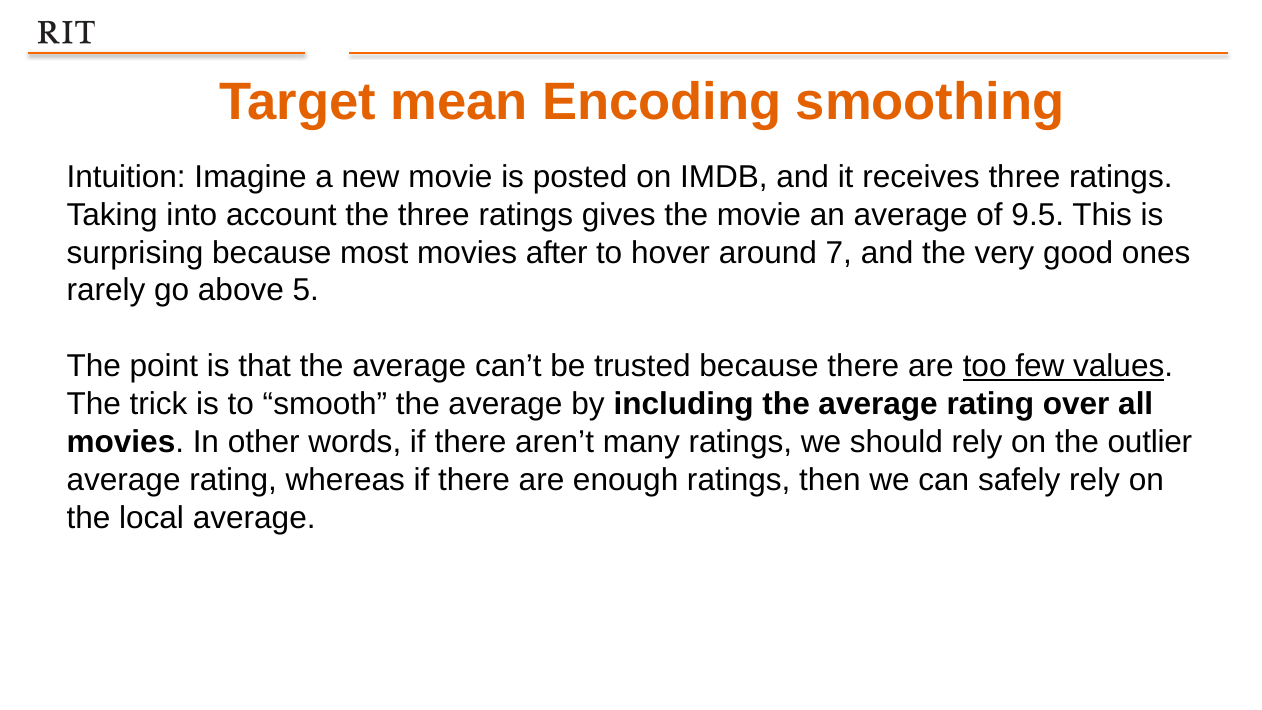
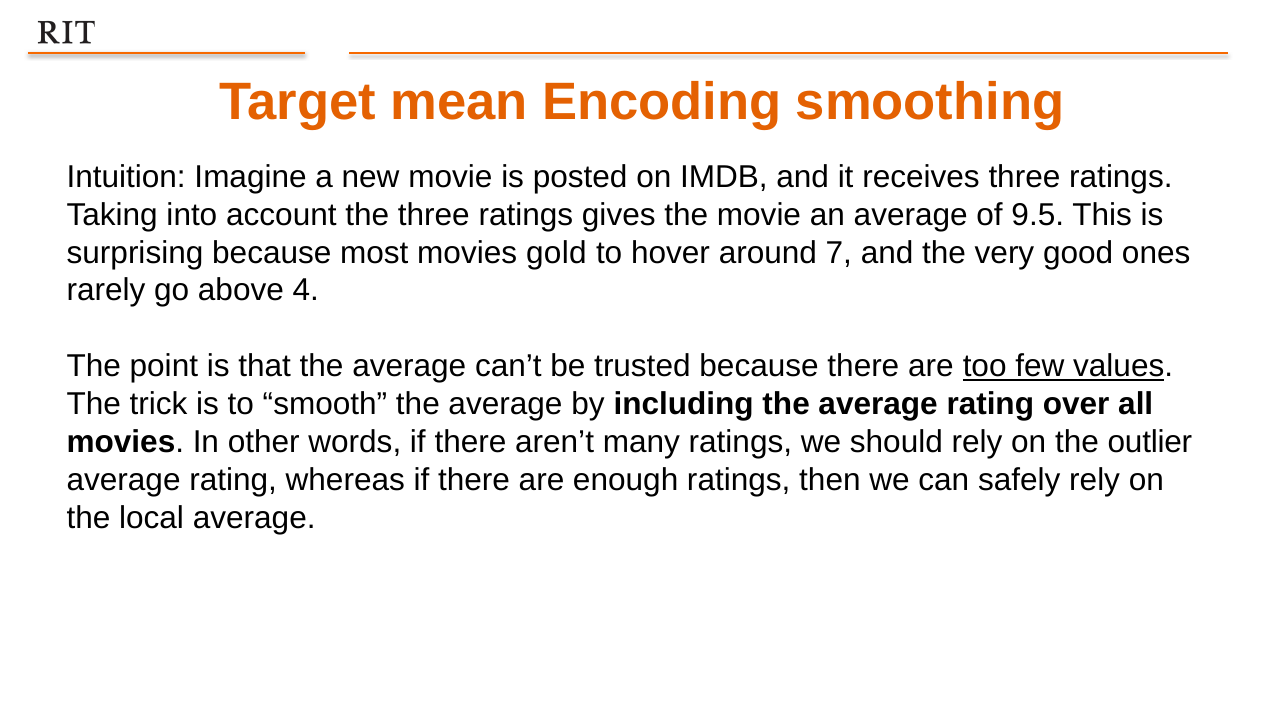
after: after -> gold (556, 253)
5: 5 -> 4 (306, 290)
